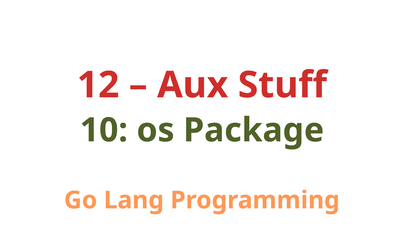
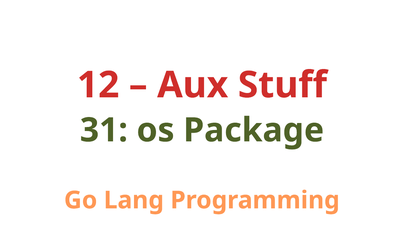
10: 10 -> 31 (104, 130)
